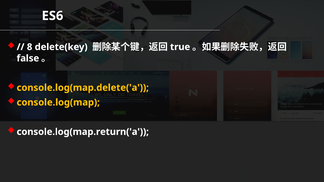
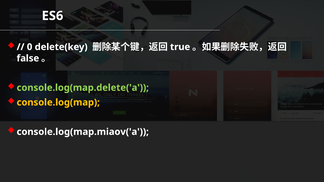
8: 8 -> 0 (30, 47)
console.log(map.delete('a colour: yellow -> light green (83, 88)
console.log(map.return('a: console.log(map.return('a -> console.log(map.miaov('a (83, 132)
